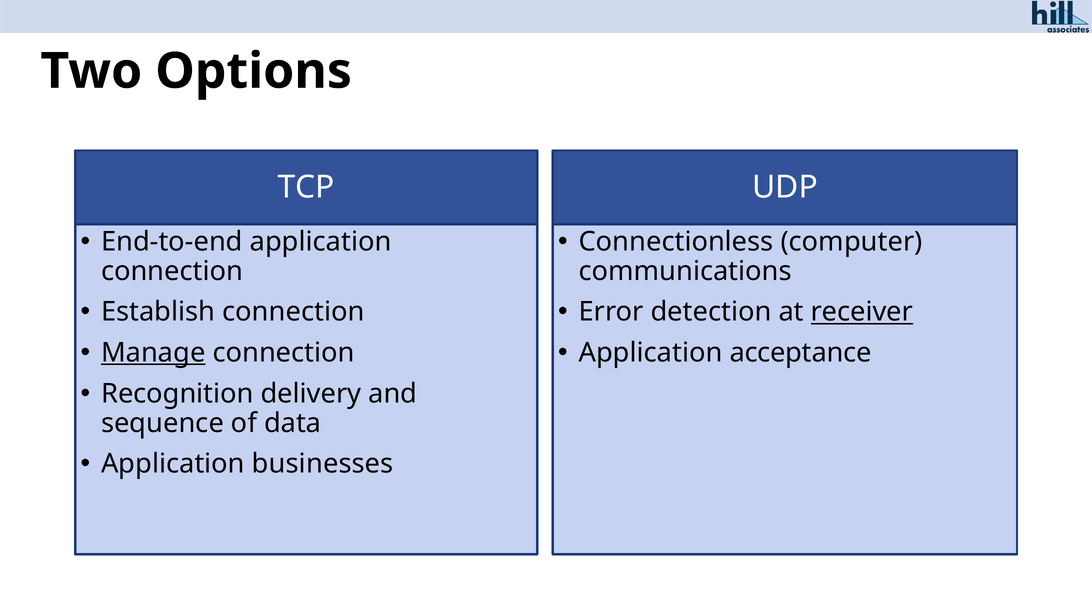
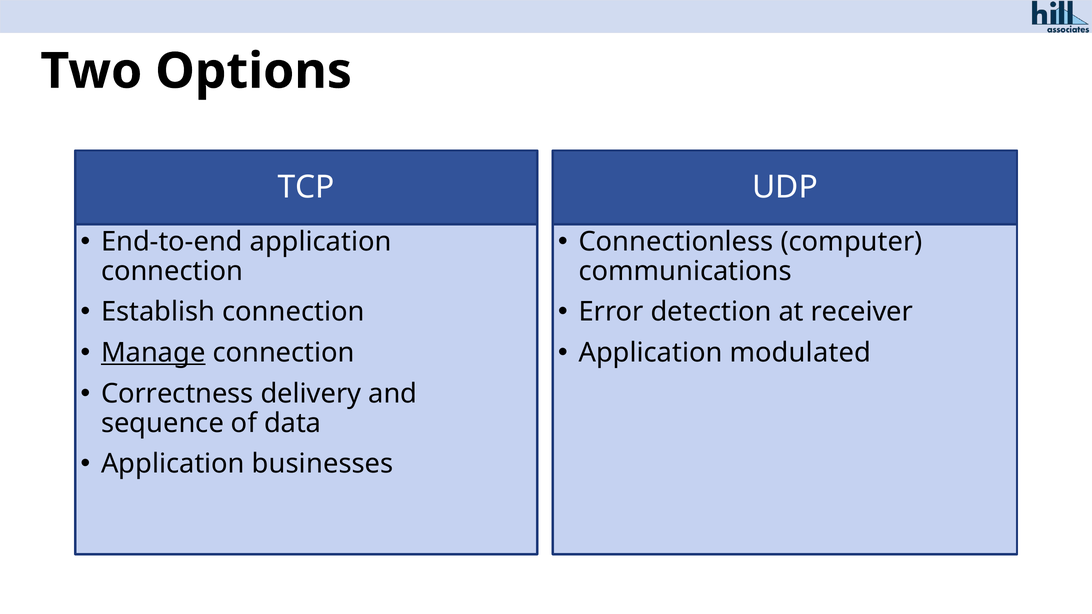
receiver underline: present -> none (862, 312)
acceptance: acceptance -> modulated (800, 353)
Recognition: Recognition -> Correctness (177, 394)
